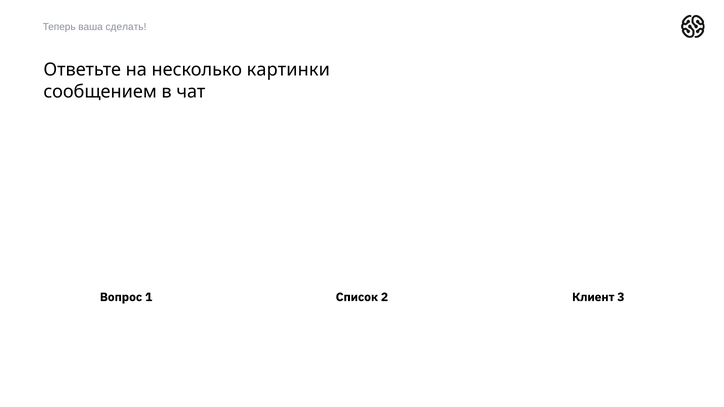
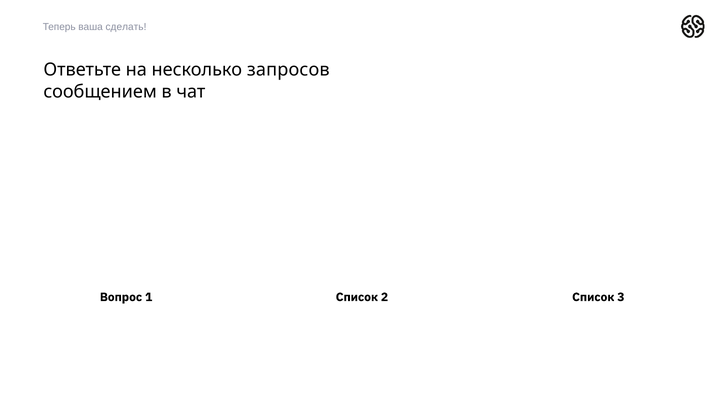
картинки: картинки -> запросов (288, 70)
1 Клиент: Клиент -> Список (593, 297)
